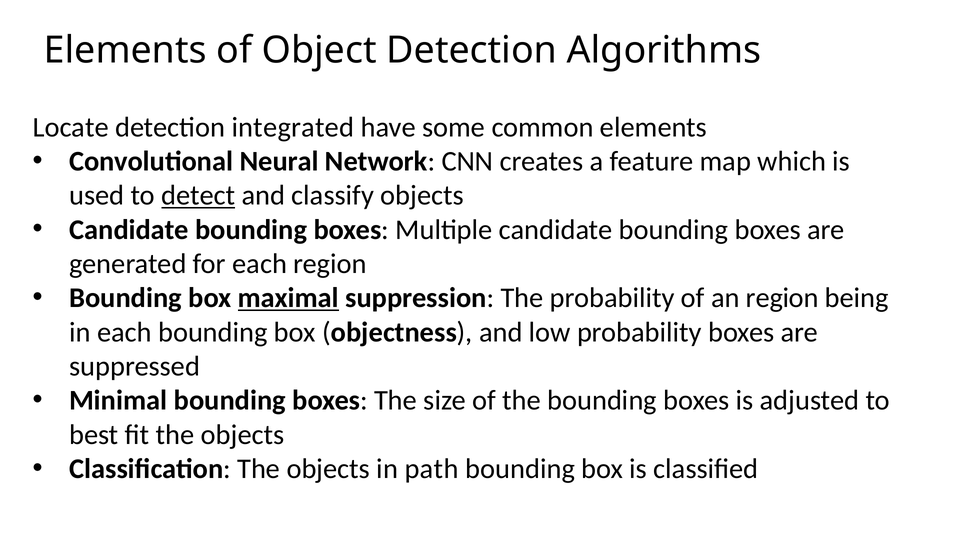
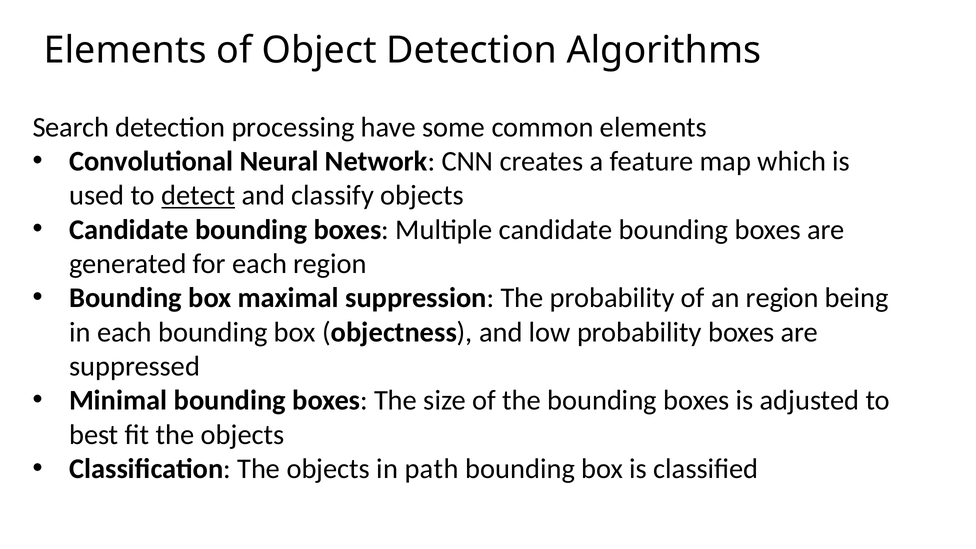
Locate: Locate -> Search (71, 127)
integrated: integrated -> processing (293, 127)
maximal underline: present -> none (288, 298)
